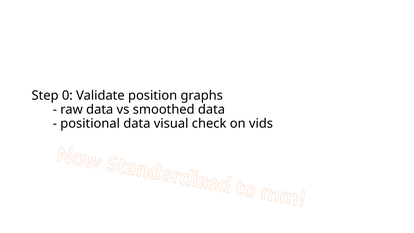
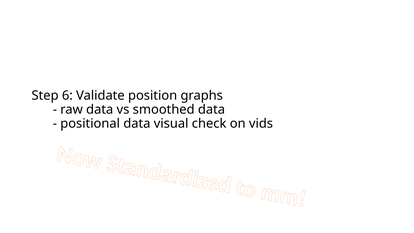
0: 0 -> 6 (67, 96)
